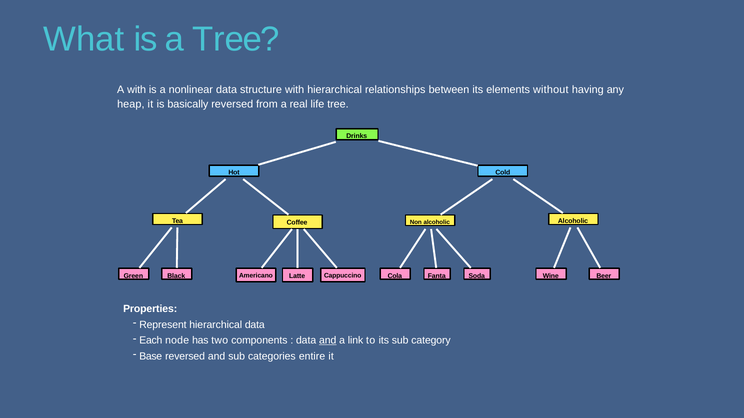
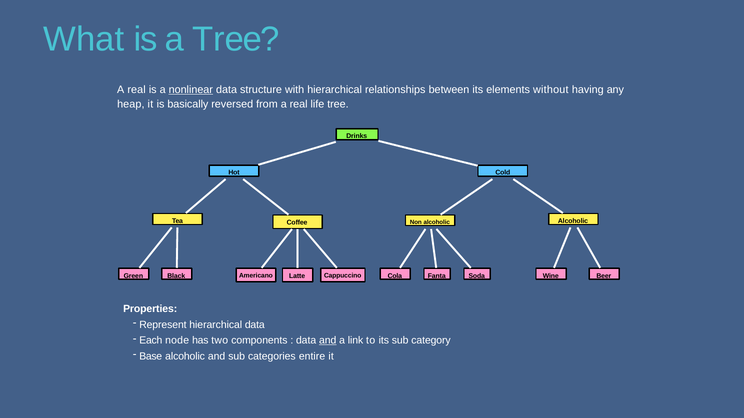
with: with -> real (137, 90)
nonlinear underline: none -> present (191, 90)
Base reversed: reversed -> alcoholic (185, 357)
